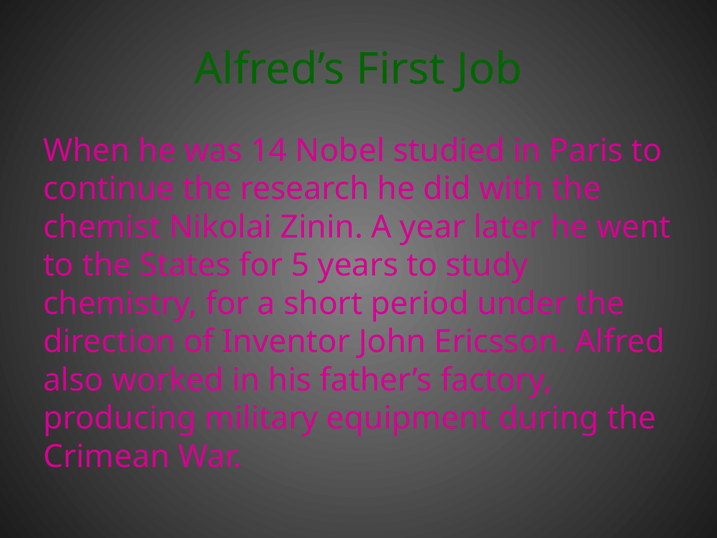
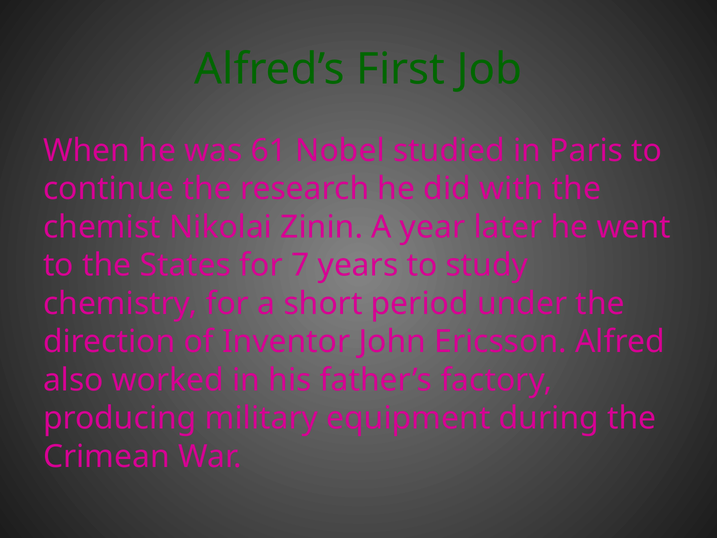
14: 14 -> 61 (269, 150)
5: 5 -> 7 (300, 265)
